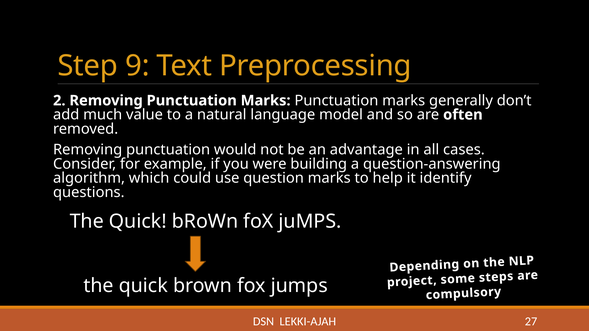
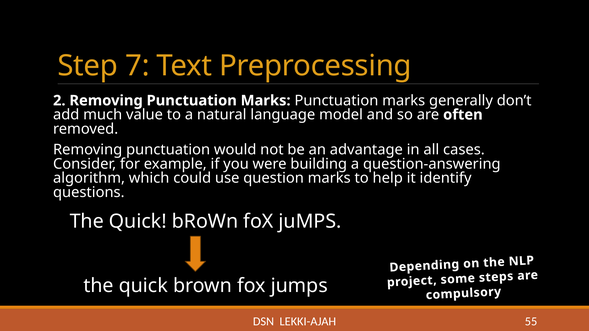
9: 9 -> 7 (137, 66)
27: 27 -> 55 (531, 322)
